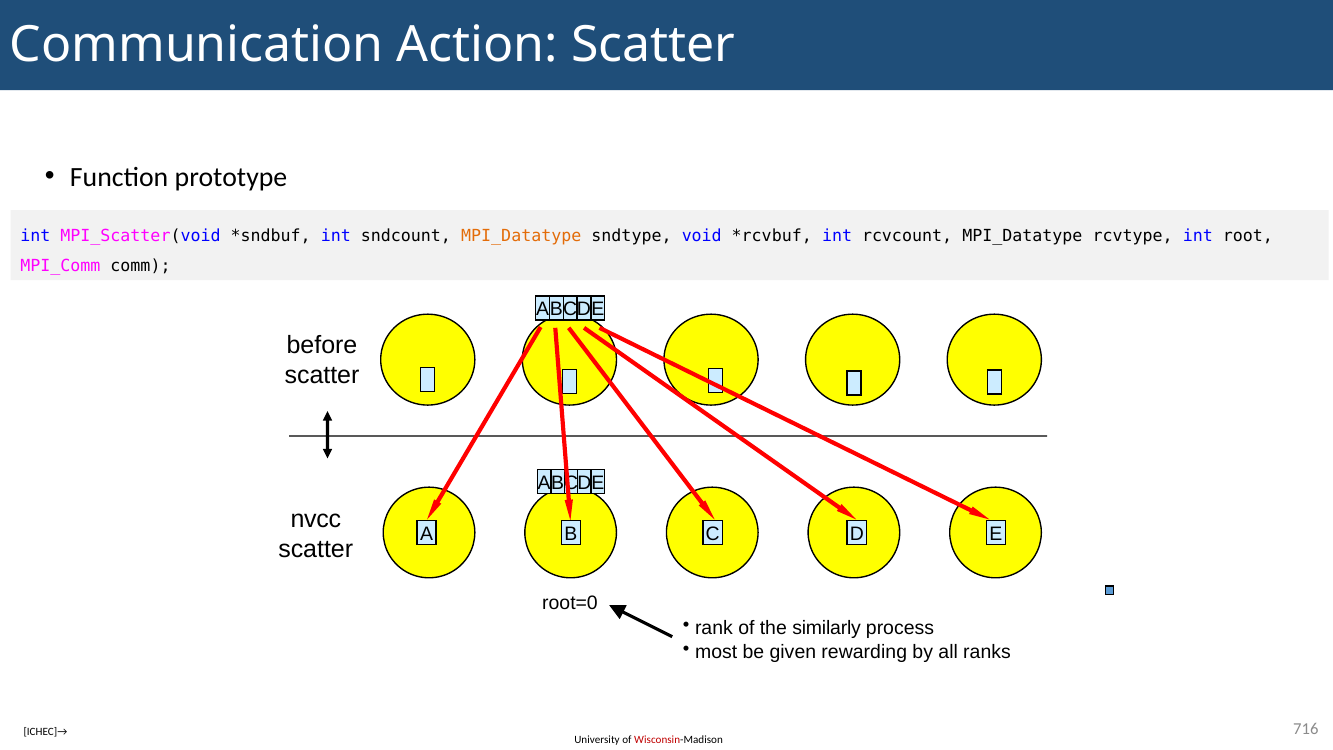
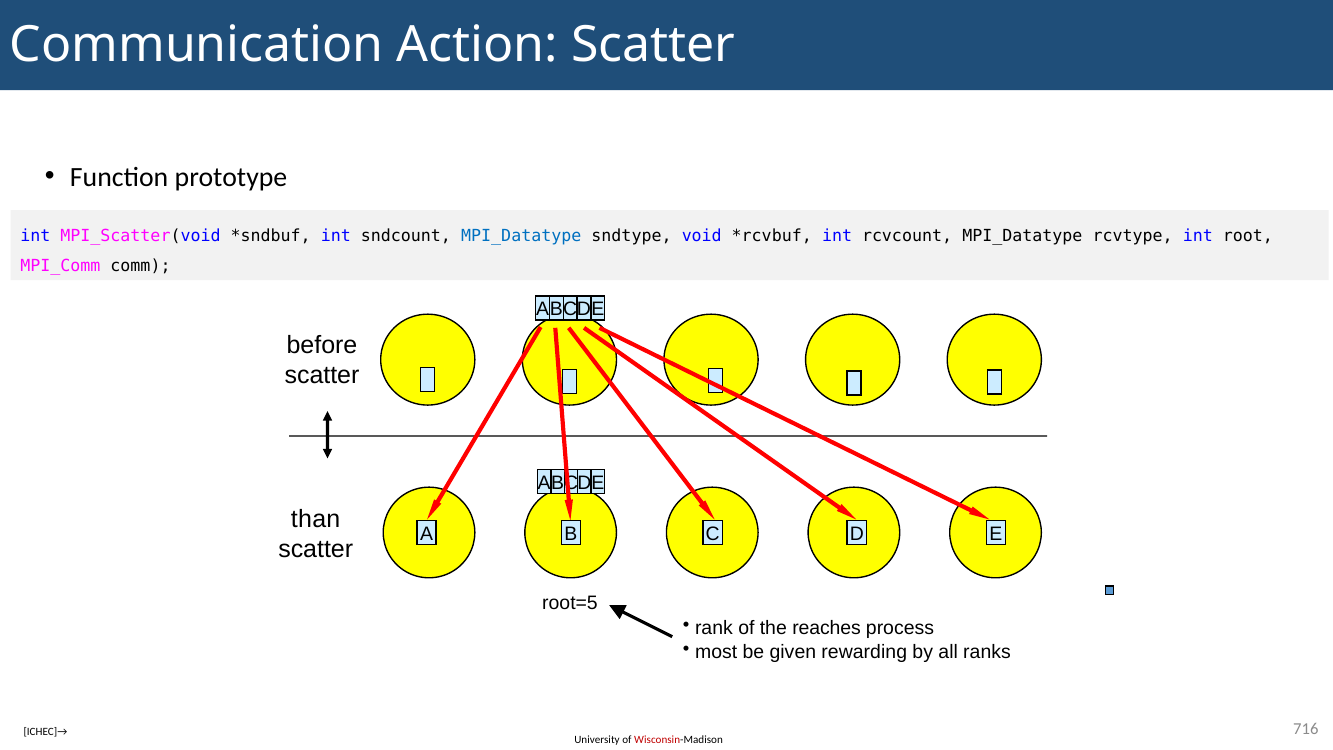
MPI_Datatype colour: orange -> blue (521, 236)
nvcc: nvcc -> than (316, 519)
root=0: root=0 -> root=5 (570, 603)
similarly: similarly -> reaches (827, 628)
